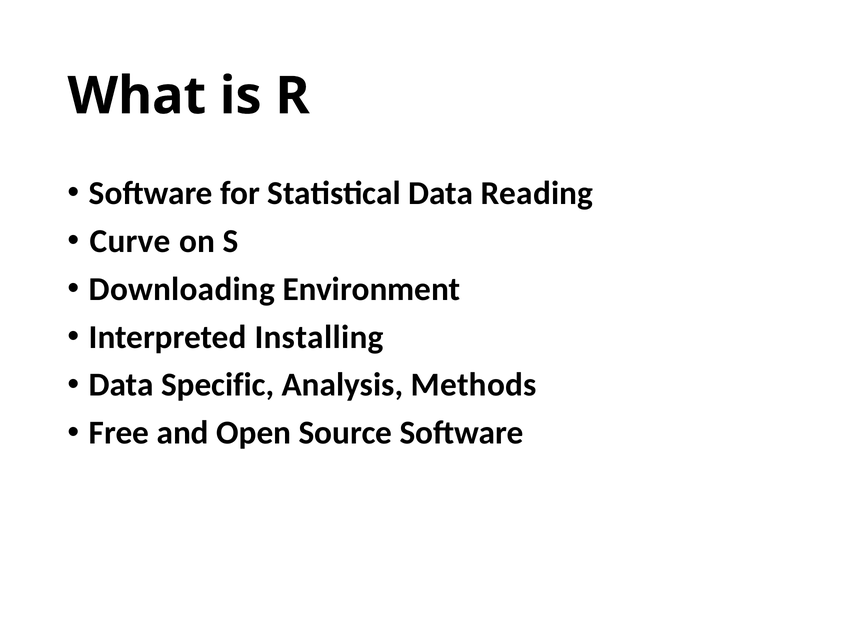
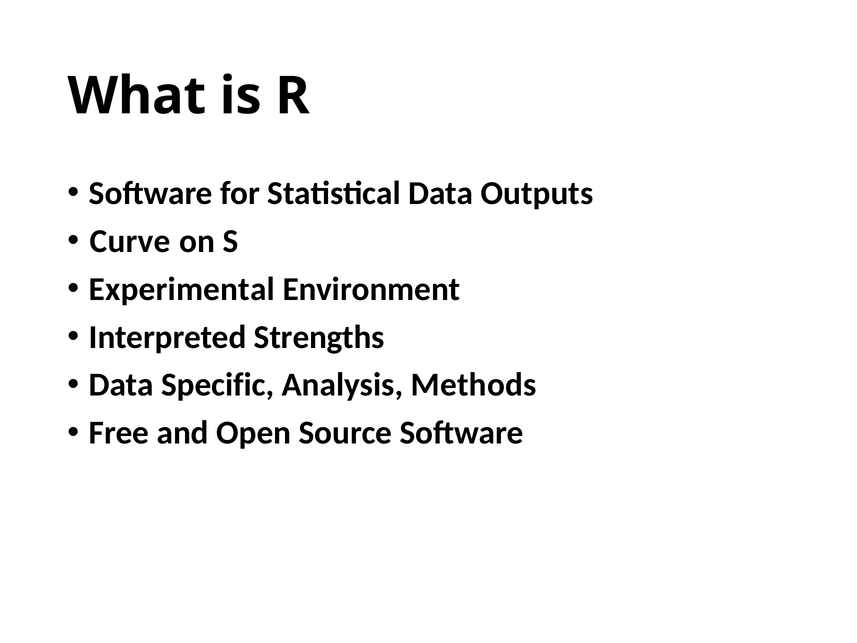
Reading: Reading -> Outputs (537, 193)
Downloading: Downloading -> Experimental (182, 289)
Installing: Installing -> Strengths (319, 337)
